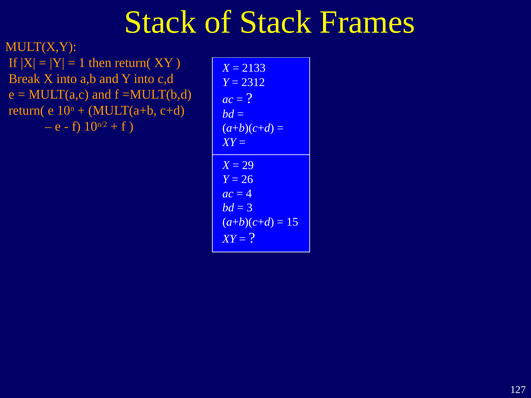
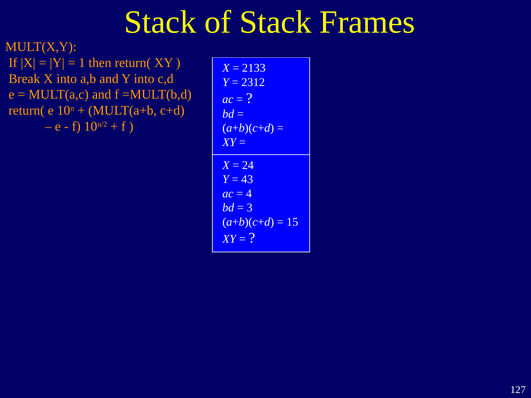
29: 29 -> 24 (248, 165)
26: 26 -> 43 (247, 180)
